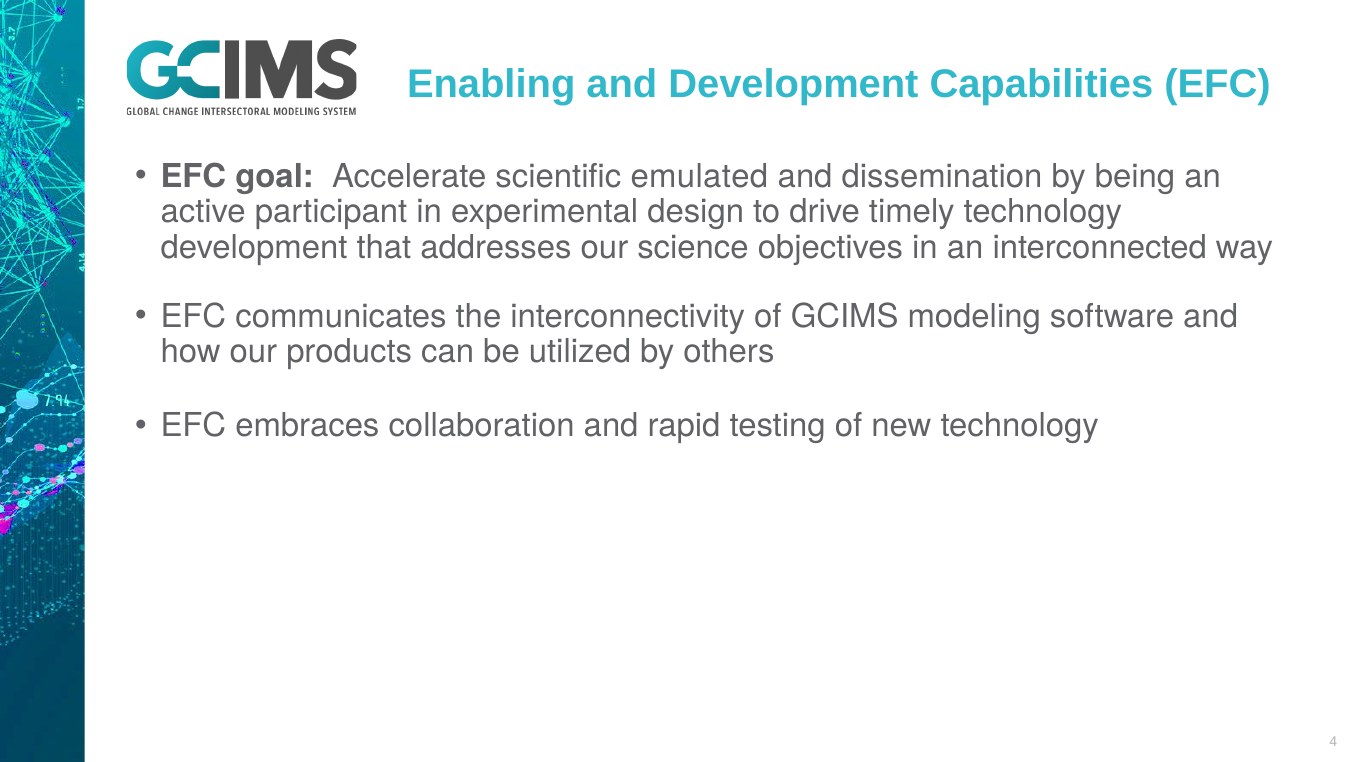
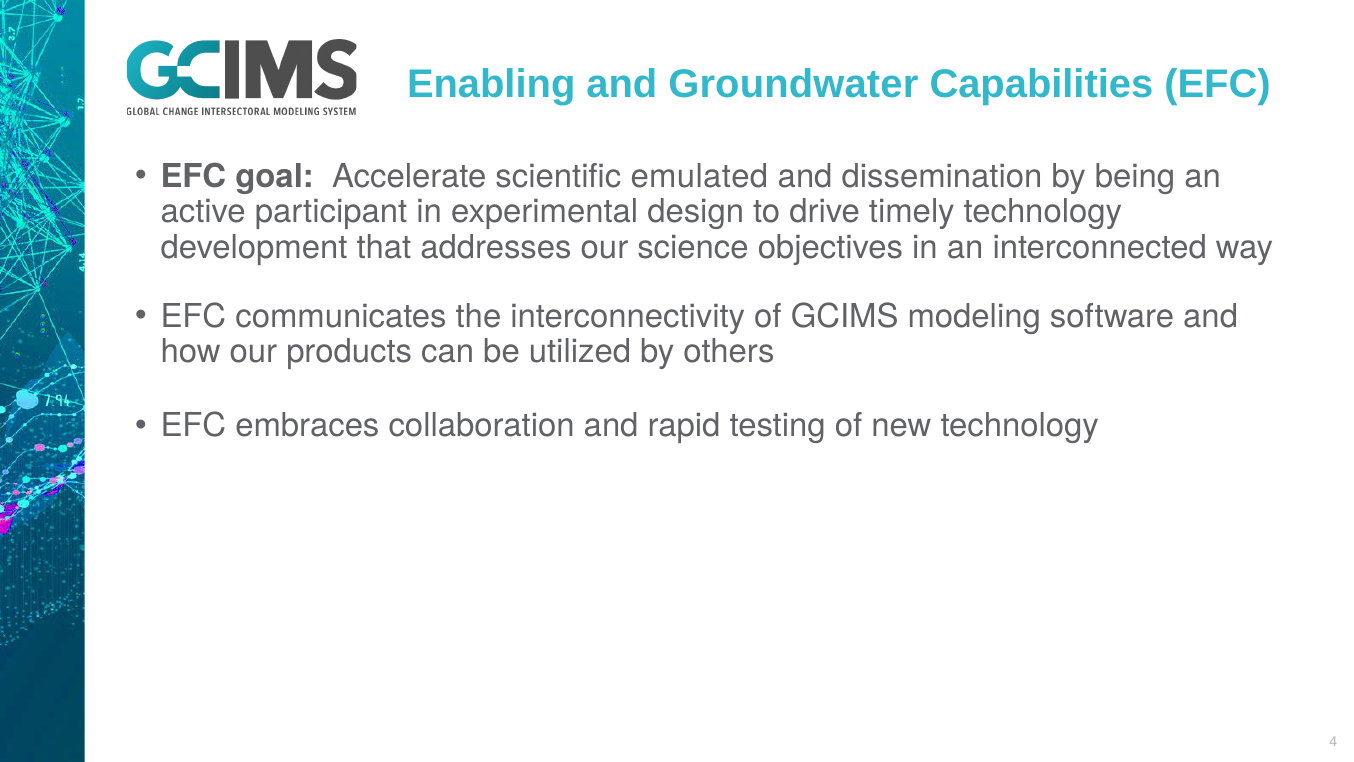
and Development: Development -> Groundwater (793, 84)
